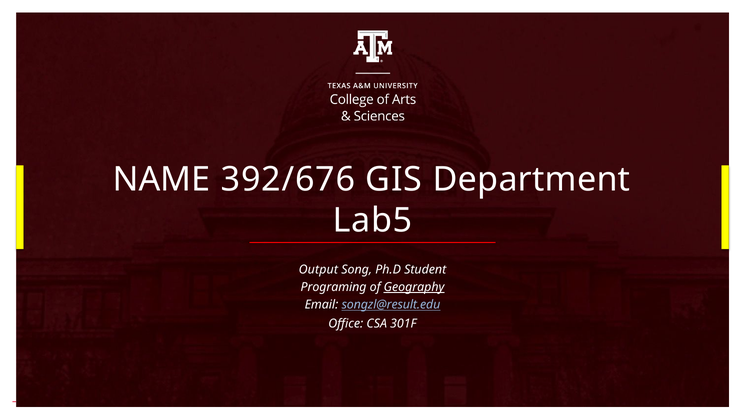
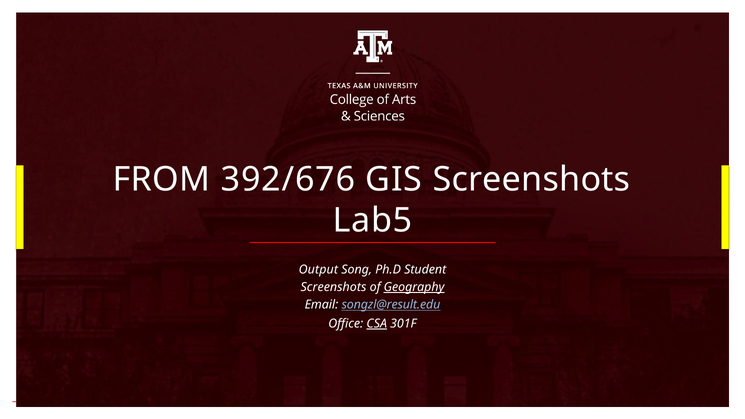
NAME: NAME -> FROM (161, 179)
GIS Department: Department -> Screenshots (531, 179)
Programing: Programing -> Screenshots (333, 287)
CSA underline: none -> present (377, 324)
